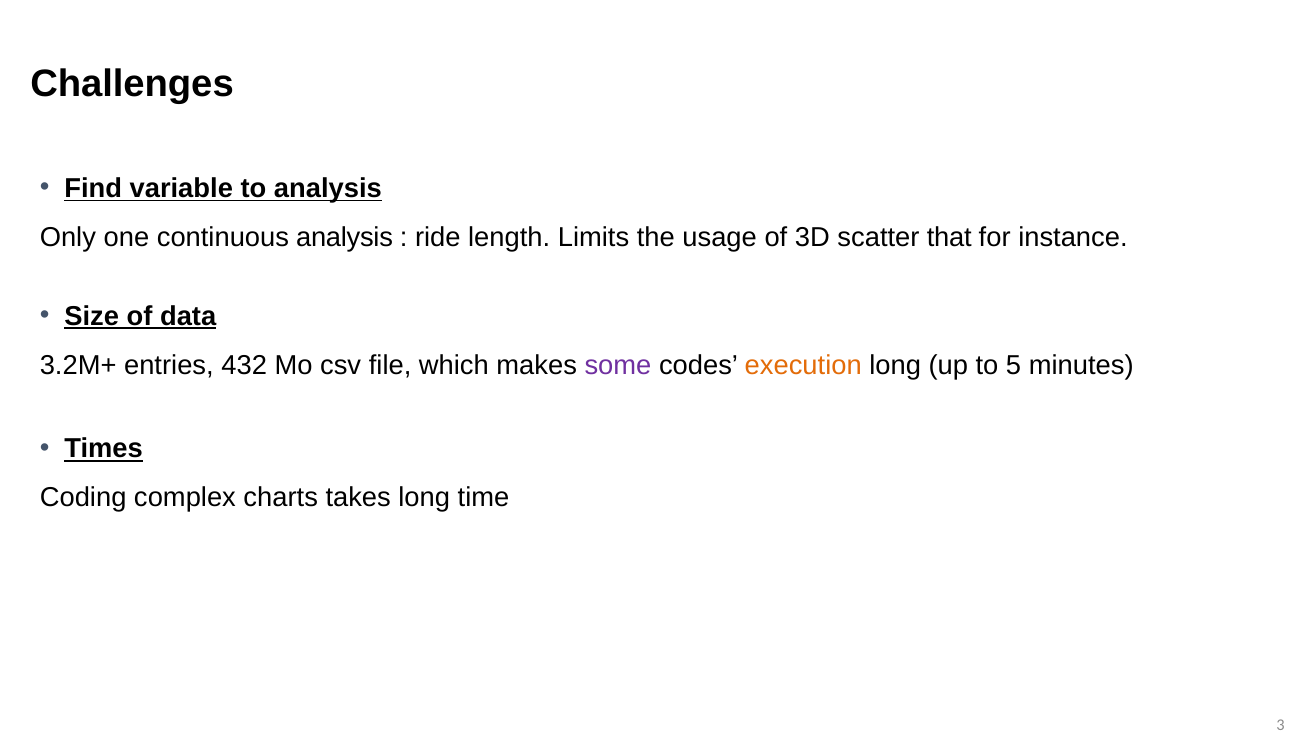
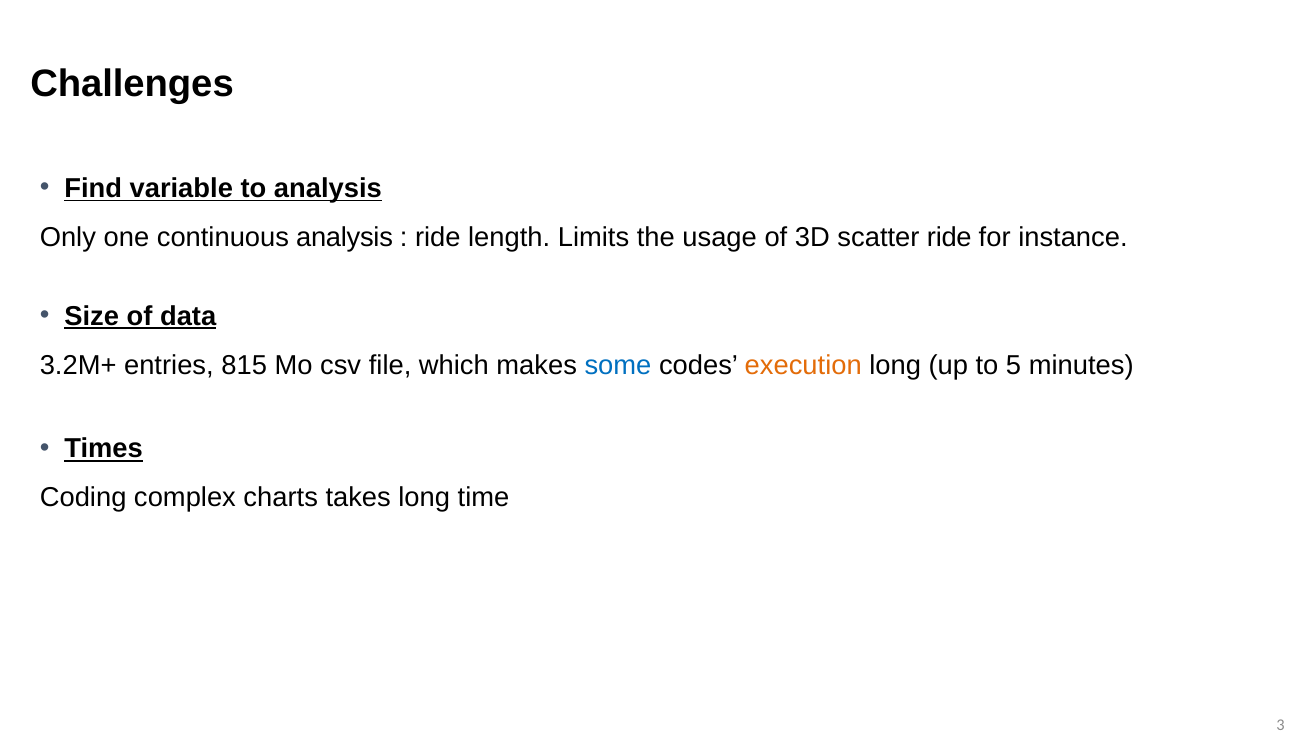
scatter that: that -> ride (949, 238)
432: 432 -> 815 (244, 365)
some colour: purple -> blue (618, 365)
